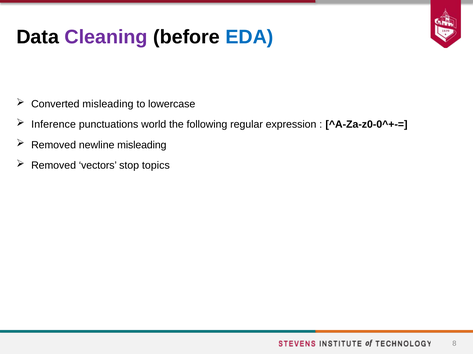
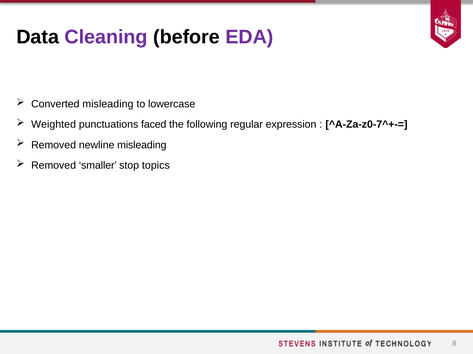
EDA colour: blue -> purple (249, 37)
Inference: Inference -> Weighted (54, 125)
world: world -> faced (154, 125)
^A-Za-z0-0^+-=: ^A-Za-z0-0^+-= -> ^A-Za-z0-7^+-= (366, 125)
vectors: vectors -> smaller (98, 166)
